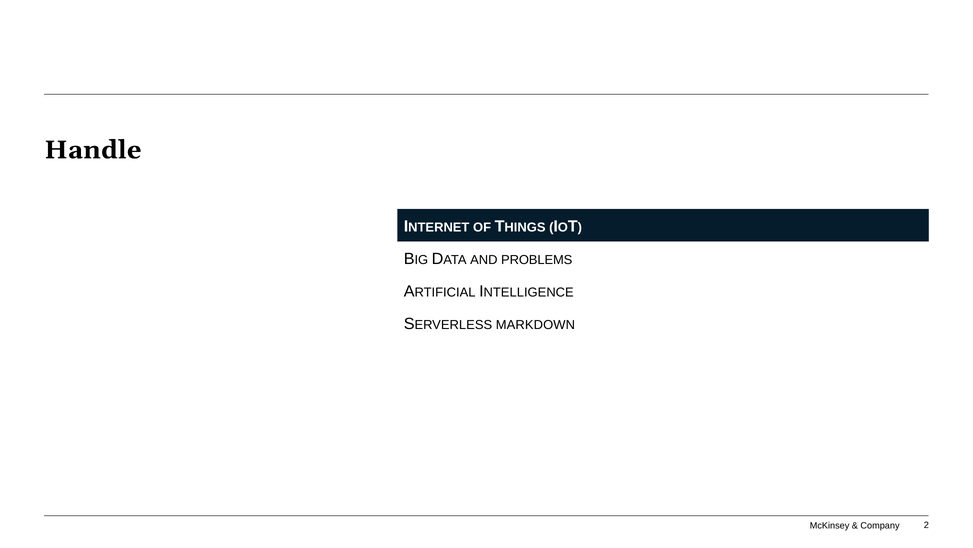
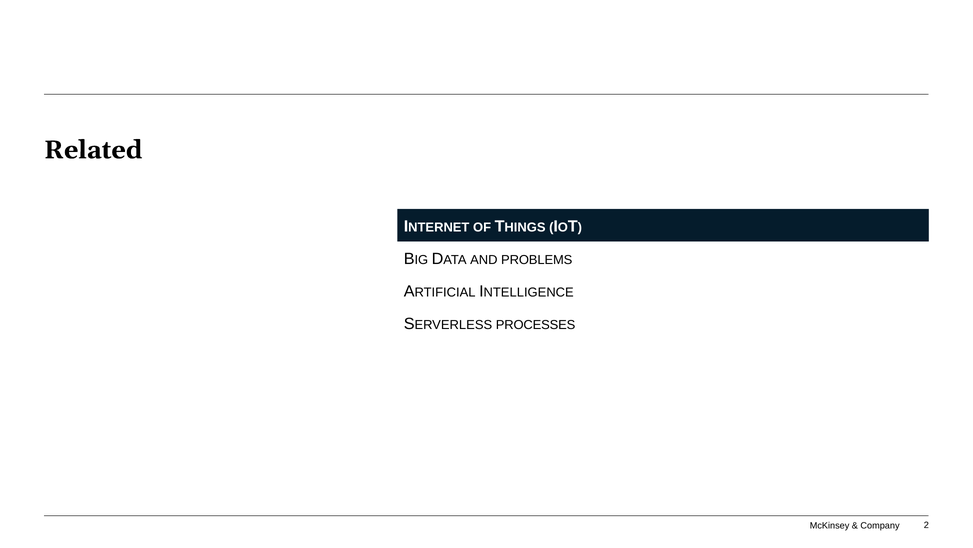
Handle: Handle -> Related (93, 150)
MARKDOWN: MARKDOWN -> PROCESSES (536, 325)
